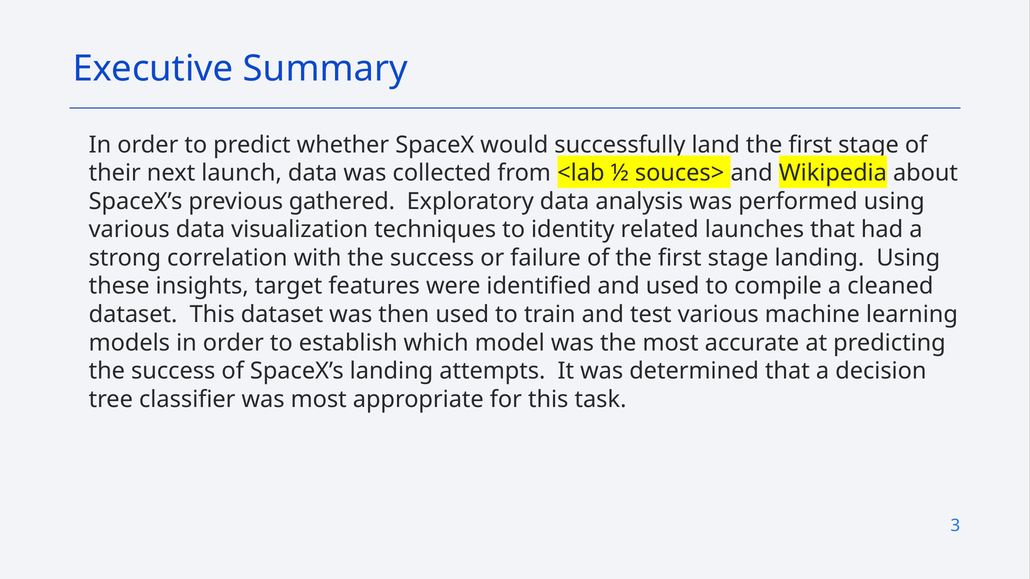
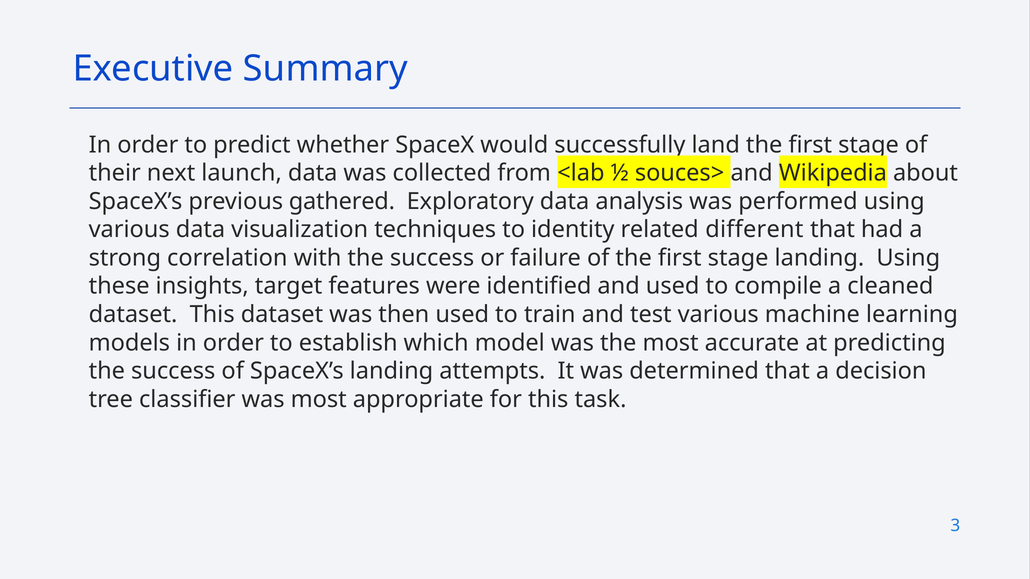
launches: launches -> different (754, 230)
